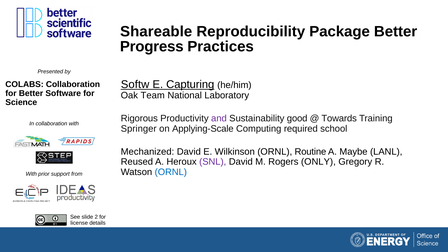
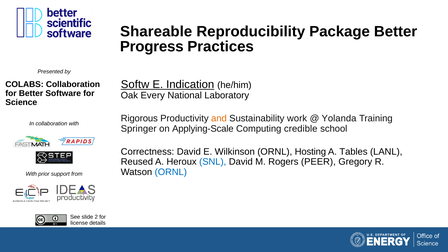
Capturing: Capturing -> Indication (190, 84)
Team: Team -> Every (153, 95)
and colour: purple -> orange (219, 119)
good: good -> work (297, 119)
Towards: Towards -> Yolanda (339, 119)
required: required -> credible (301, 129)
Mechanized: Mechanized -> Correctness (148, 152)
Routine: Routine -> Hosting (310, 152)
Maybe: Maybe -> Tables (354, 152)
SNL colour: purple -> blue (213, 162)
ONLY: ONLY -> PEER (318, 162)
